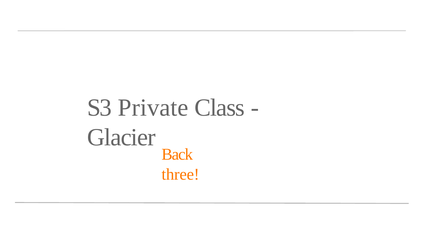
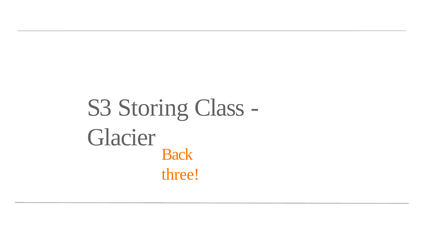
Private: Private -> Storing (153, 108)
